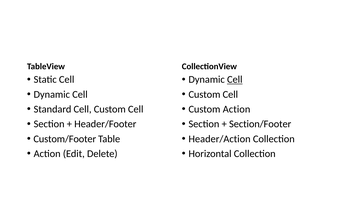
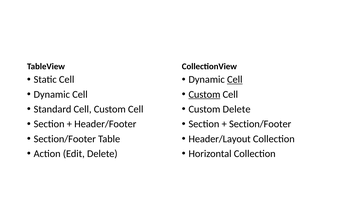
Custom underline: none -> present (204, 94)
Custom Action: Action -> Delete (237, 109)
Custom/Footer: Custom/Footer -> Section/Footer (65, 139)
Header/Action: Header/Action -> Header/Layout (220, 139)
